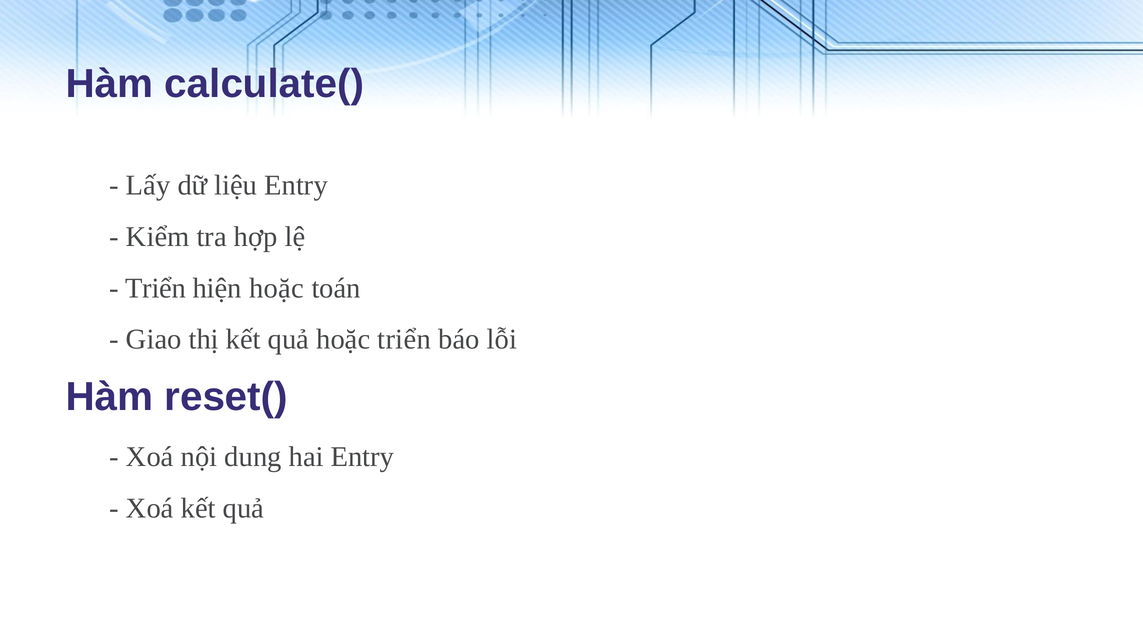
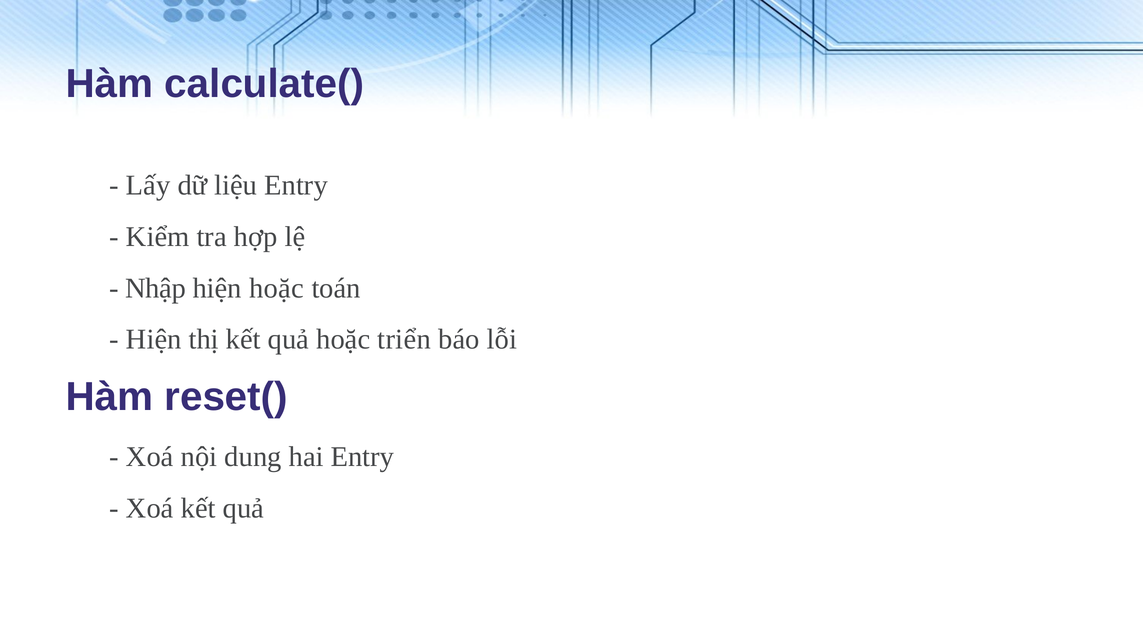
Triển: Triển -> Nhập (156, 288)
Giao: Giao -> Hiện (154, 339)
